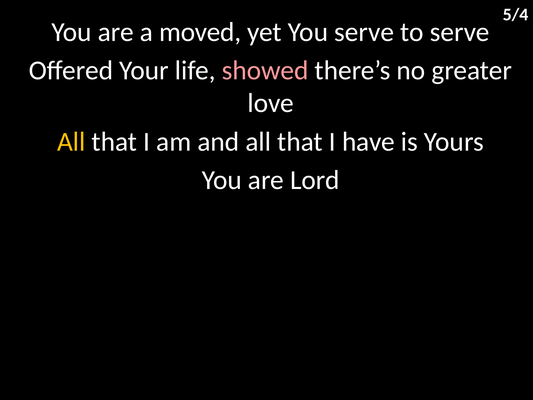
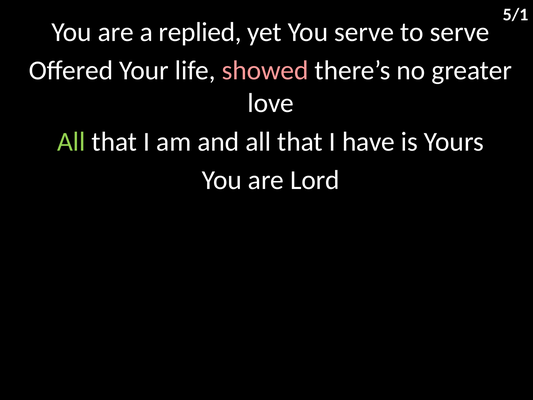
5/4: 5/4 -> 5/1 (515, 15)
moved: moved -> replied (200, 32)
All colour: yellow -> light green (71, 142)
